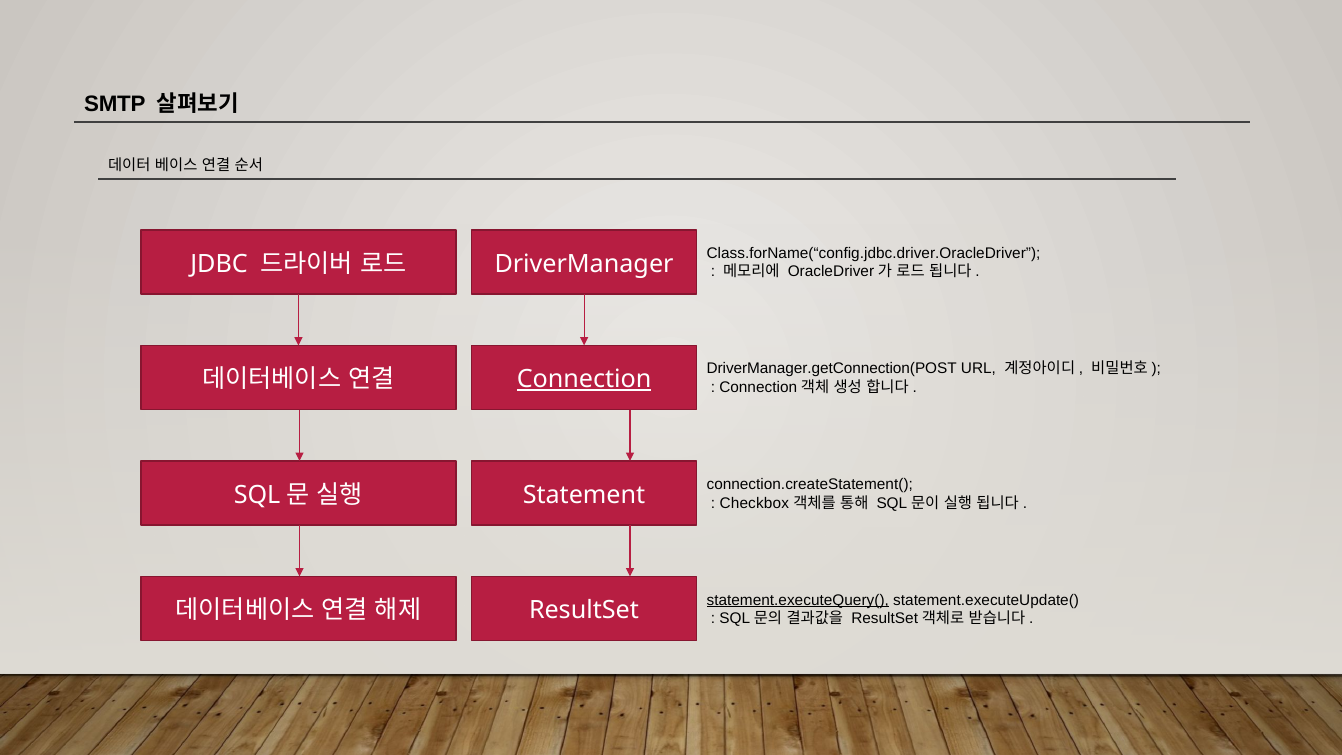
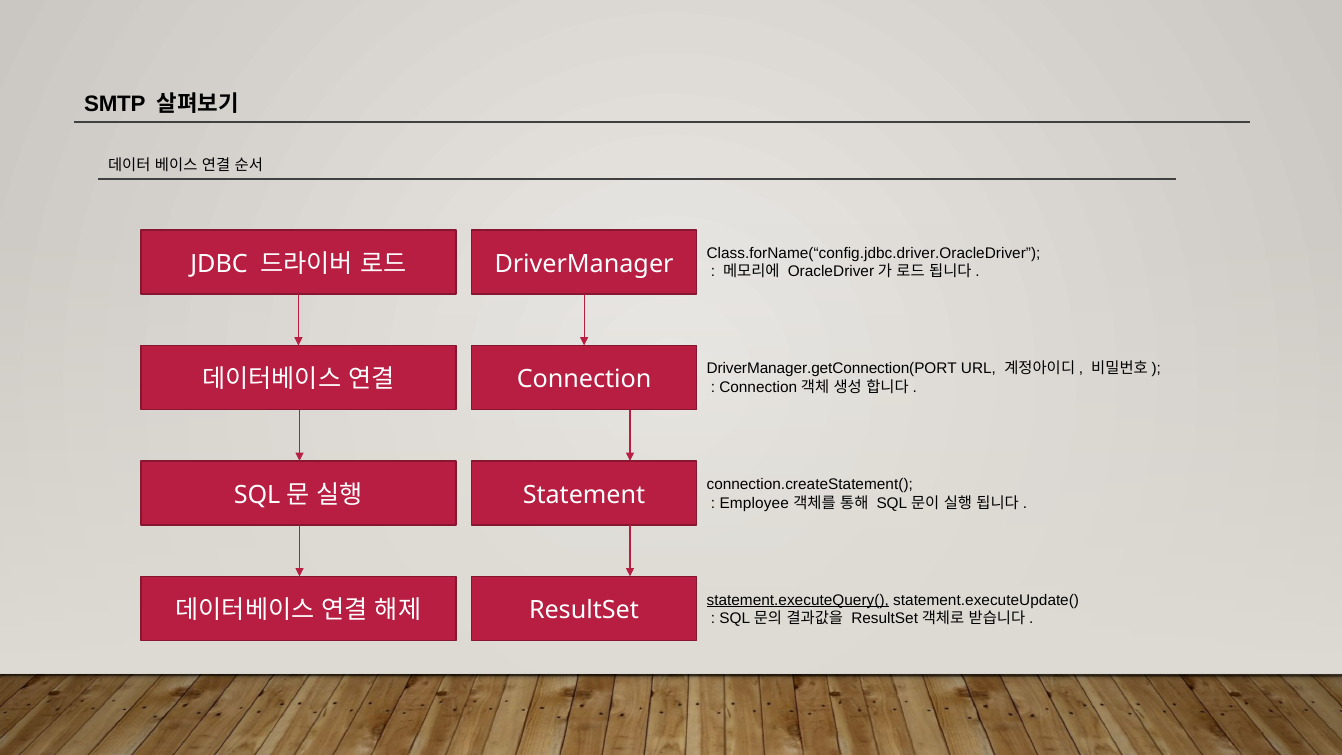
DriverManager.getConnection(POST: DriverManager.getConnection(POST -> DriverManager.getConnection(PORT (832, 369)
Connection underline: present -> none (584, 379)
Checkbox: Checkbox -> Employee (754, 503)
